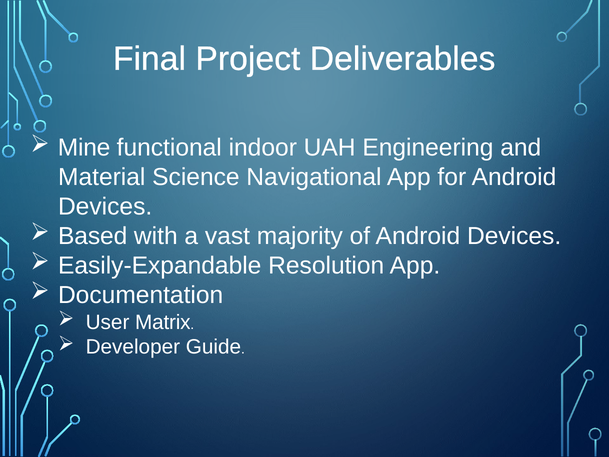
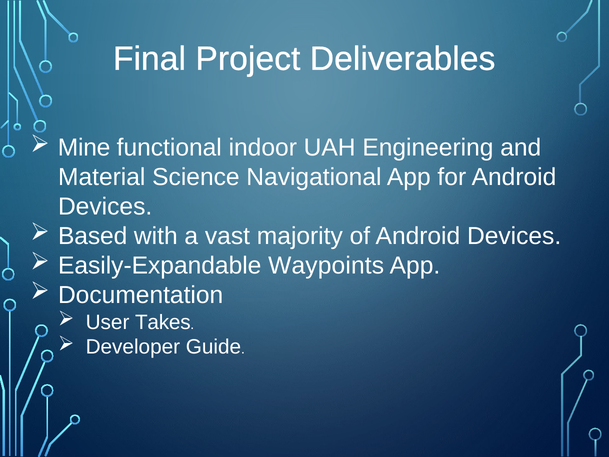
Resolution: Resolution -> Waypoints (326, 266)
Matrix: Matrix -> Takes (163, 322)
